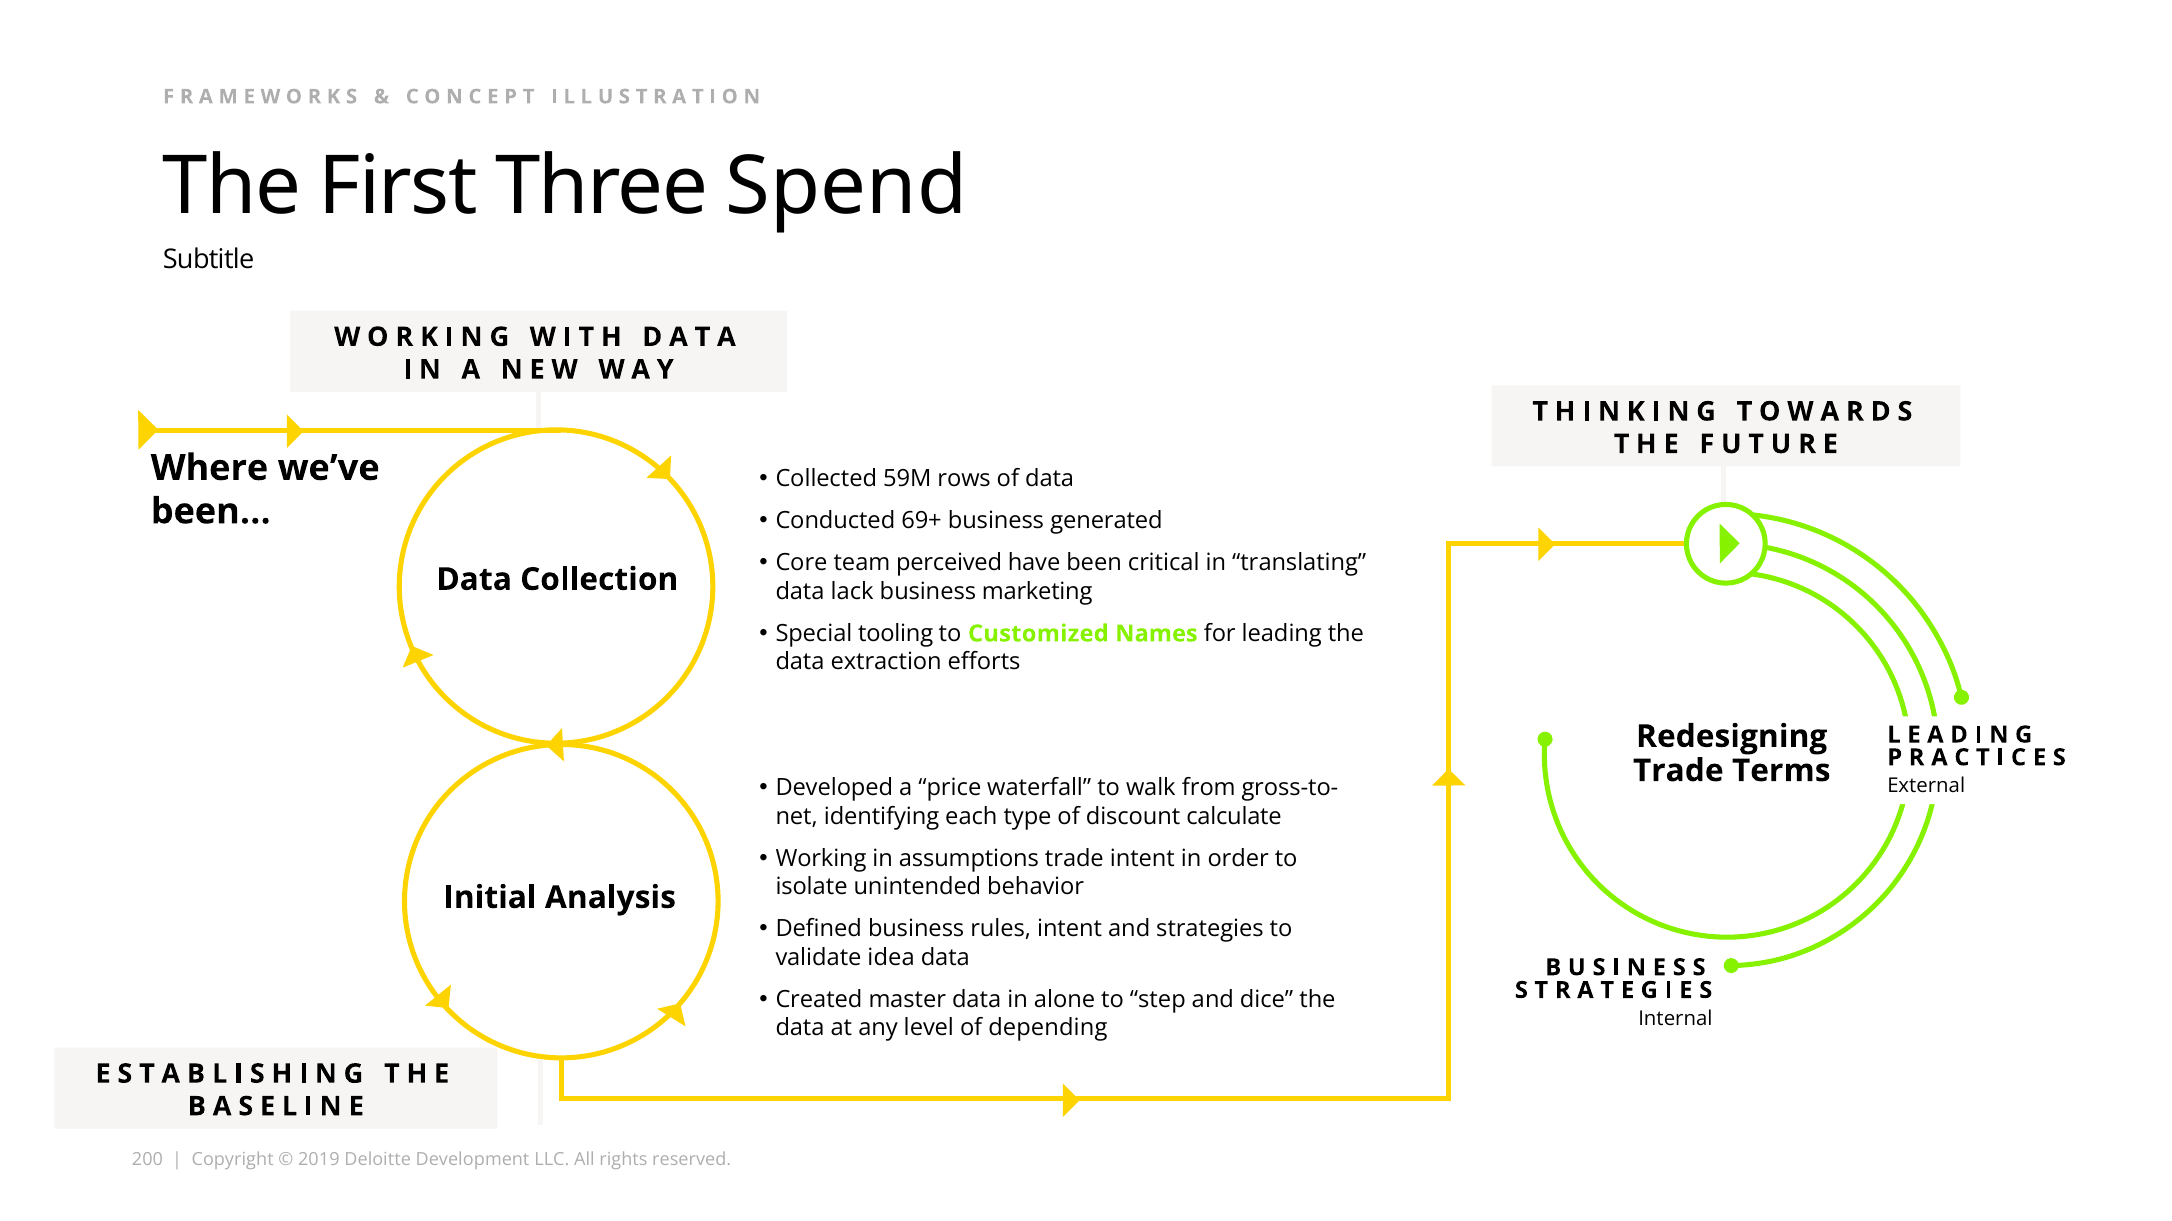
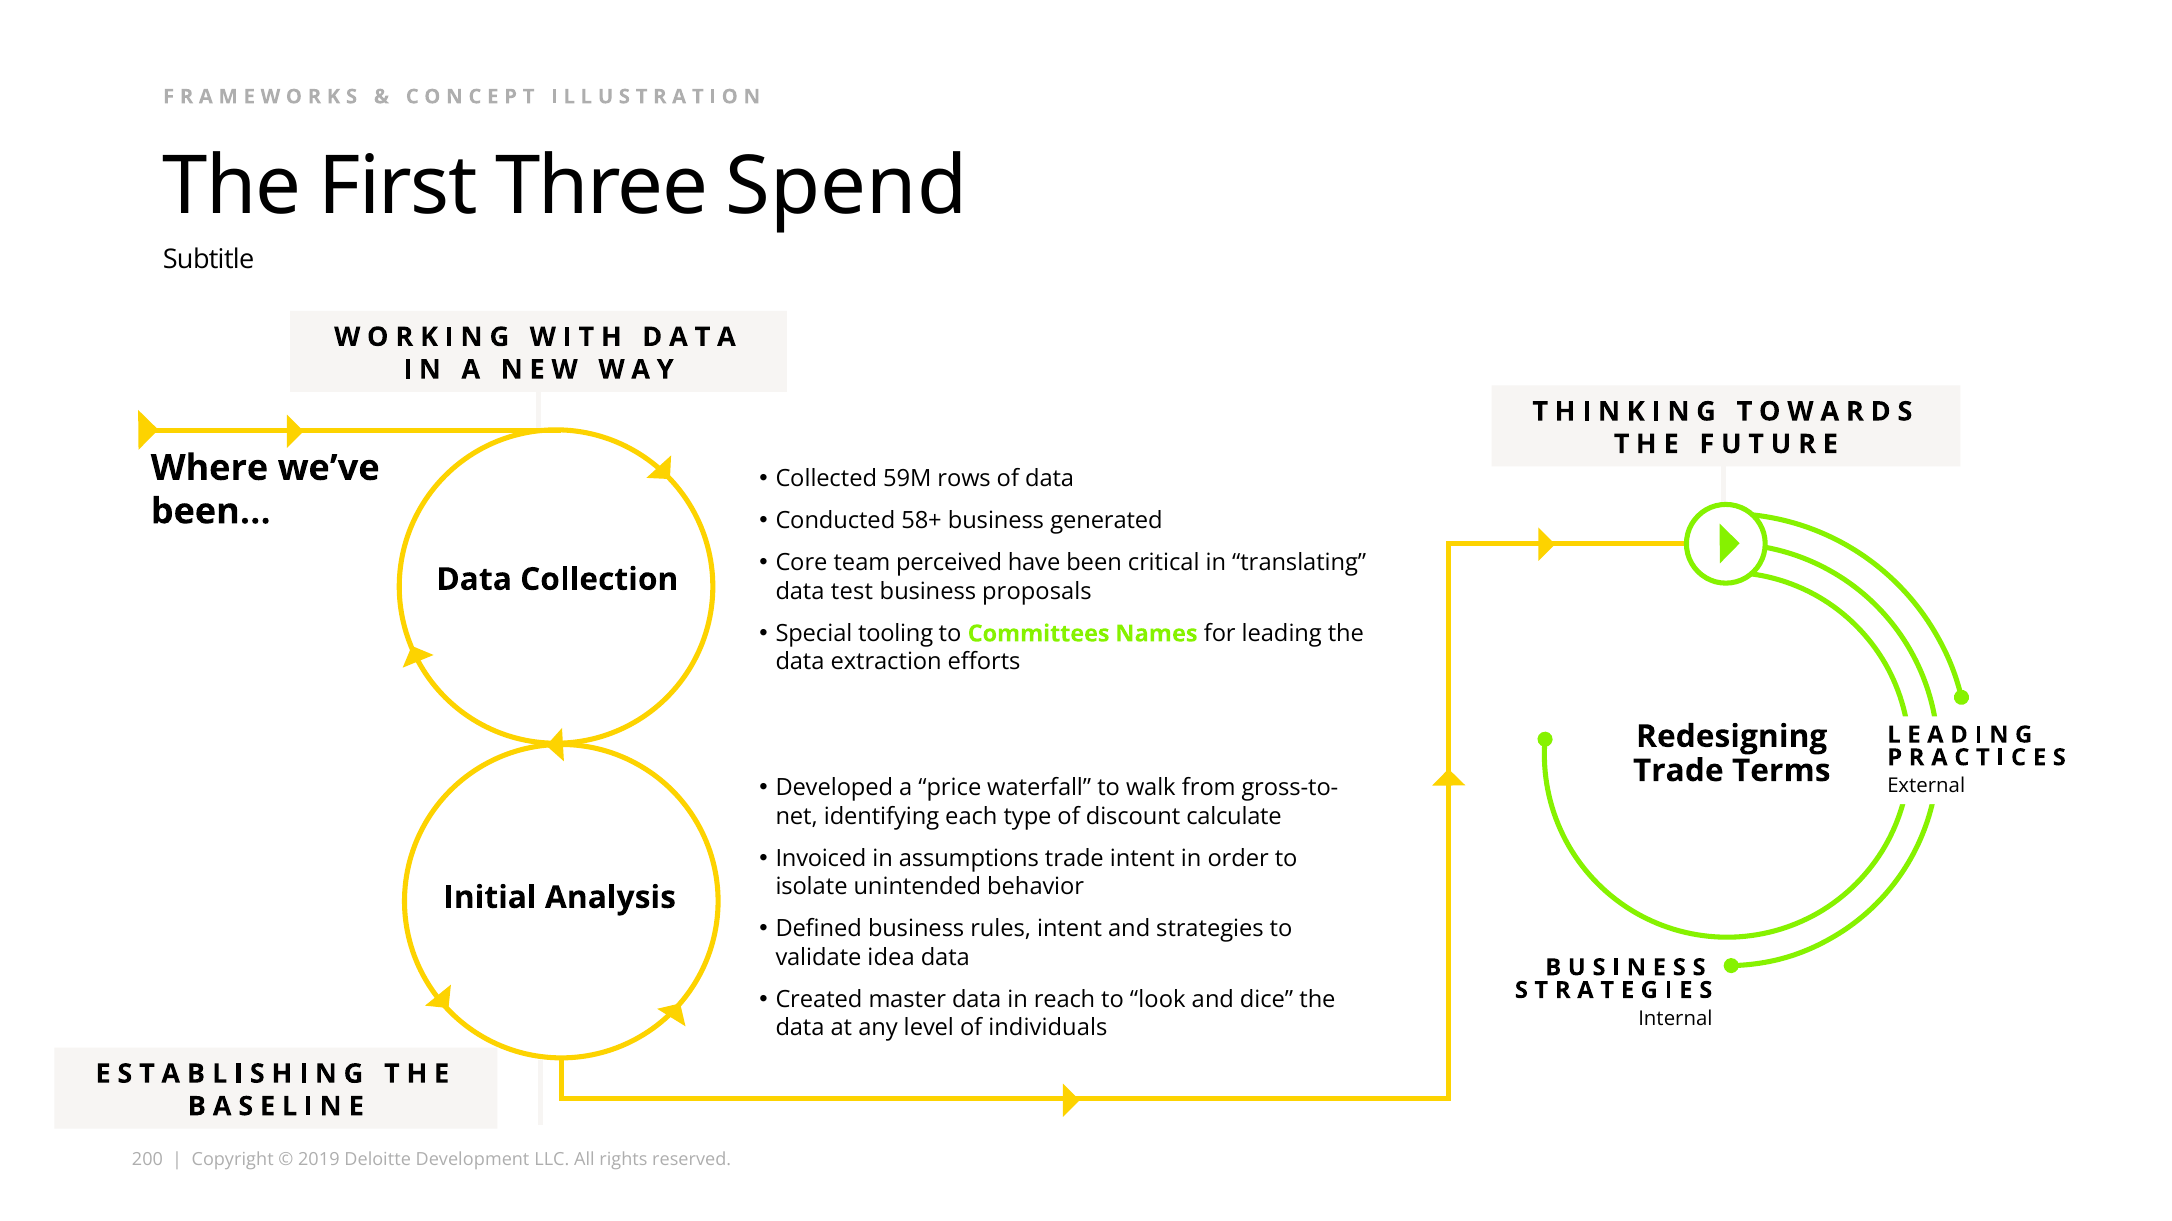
69+: 69+ -> 58+ (922, 521)
lack: lack -> test (852, 592)
marketing: marketing -> proposals (1037, 592)
Customized: Customized -> Committees (1039, 634)
Working: Working -> Invoiced (821, 859)
alone: alone -> reach (1065, 1000)
step: step -> look (1158, 1000)
depending: depending -> individuals (1048, 1029)
